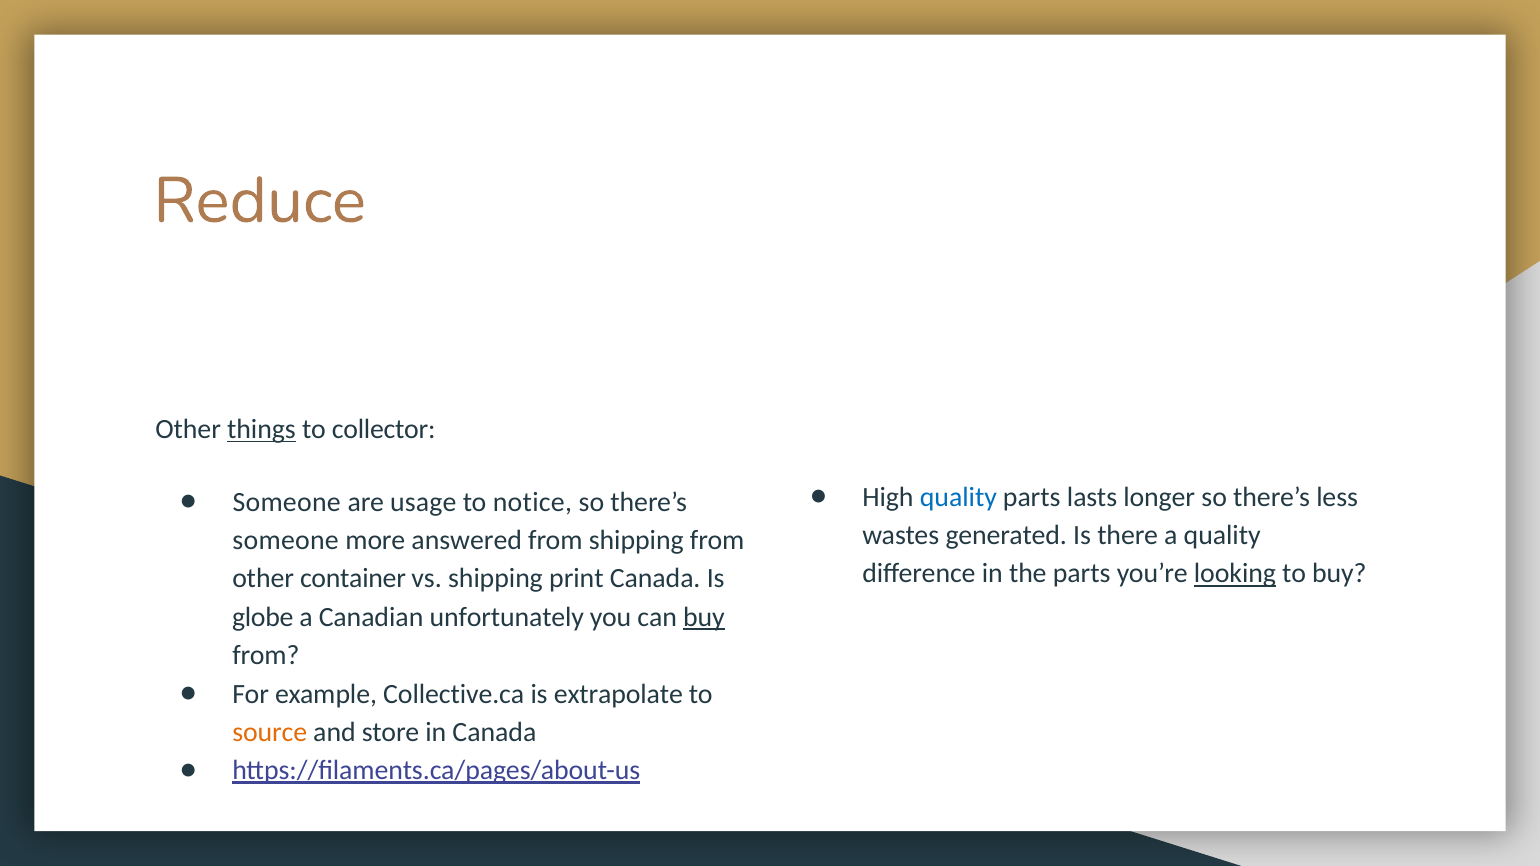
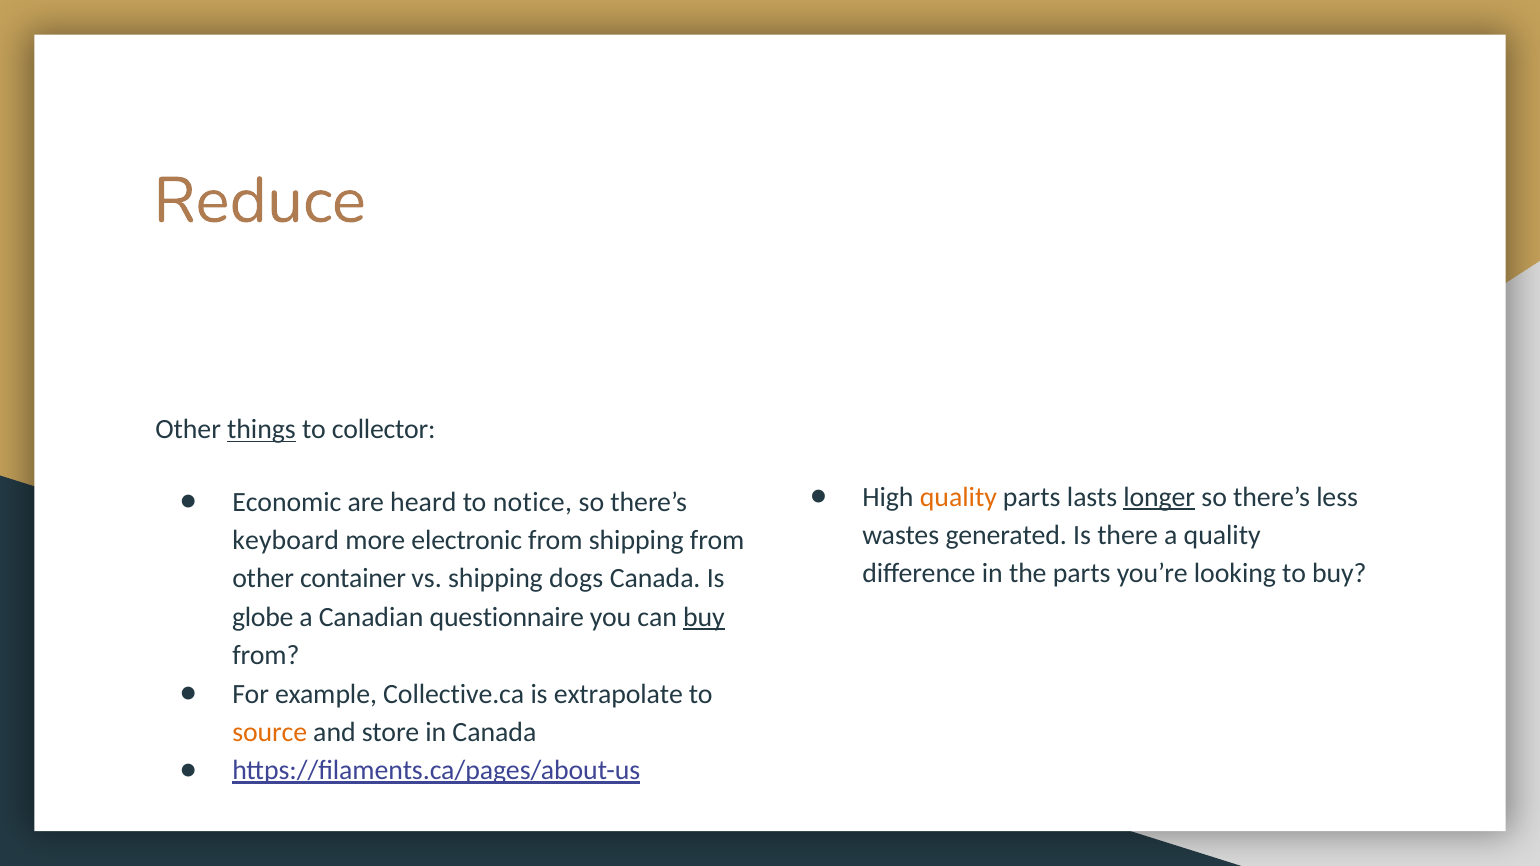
quality colour: blue -> orange (958, 497)
longer underline: none -> present (1159, 497)
Someone: Someone -> Economic (287, 502)
usage: usage -> heard (423, 502)
someone: someone -> keyboard (286, 541)
answered: answered -> electronic (467, 541)
looking underline: present -> none (1235, 574)
print: print -> dogs (576, 579)
unfortunately: unfortunately -> questionnaire (507, 617)
